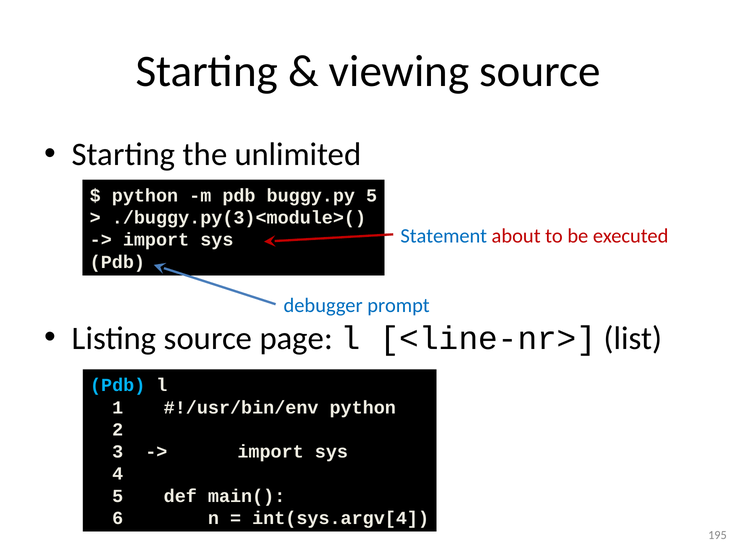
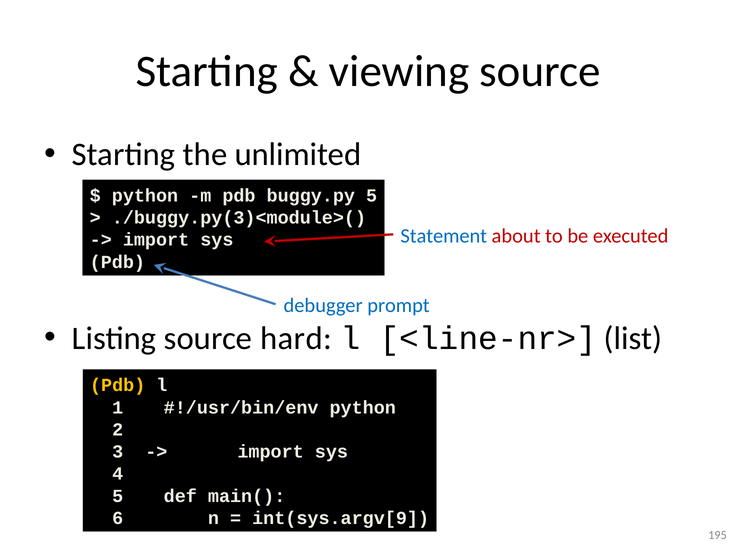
page: page -> hard (296, 338)
Pdb colour: light blue -> yellow (118, 385)
int(sys.argv[4: int(sys.argv[4 -> int(sys.argv[9 (341, 518)
